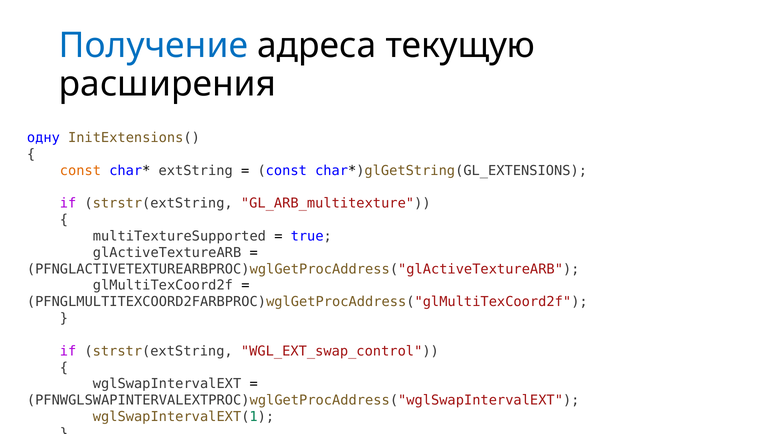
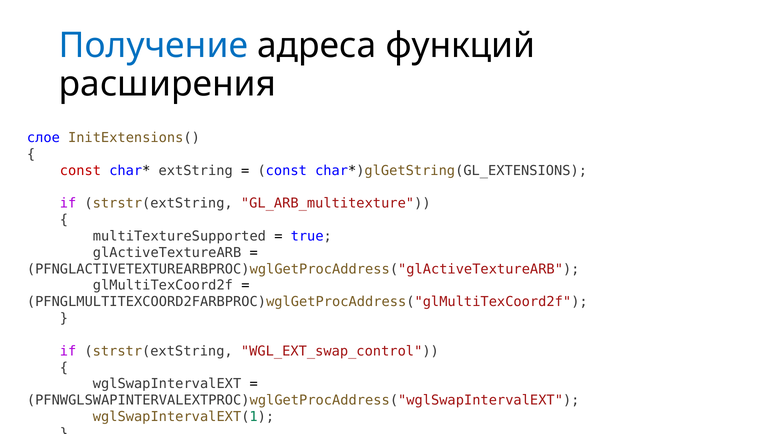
текущую: текущую -> функций (460, 46)
одну: одну -> слое (43, 138)
const colour: orange -> red (80, 171)
